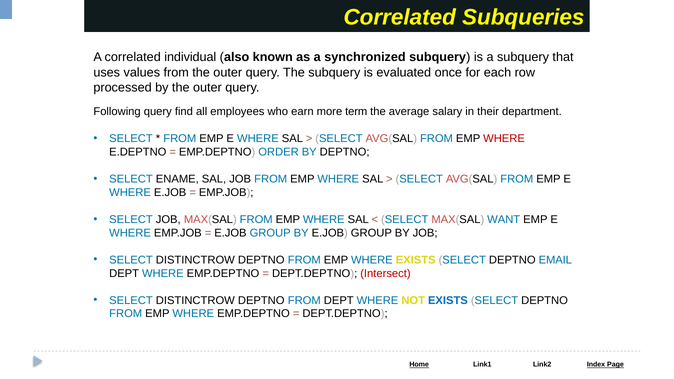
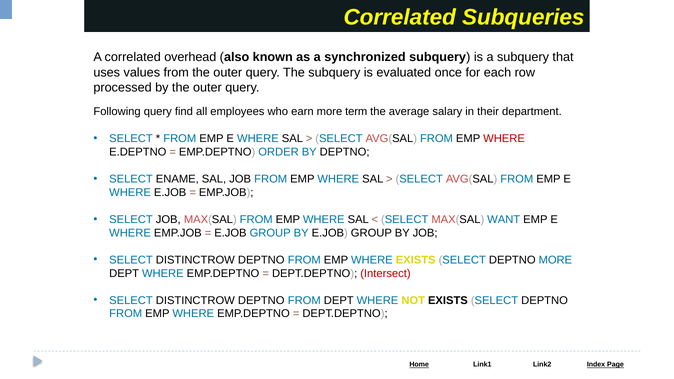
individual: individual -> overhead (190, 57)
DEPTNO EMAIL: EMAIL -> MORE (555, 260)
EXISTS colour: blue -> black (448, 300)
